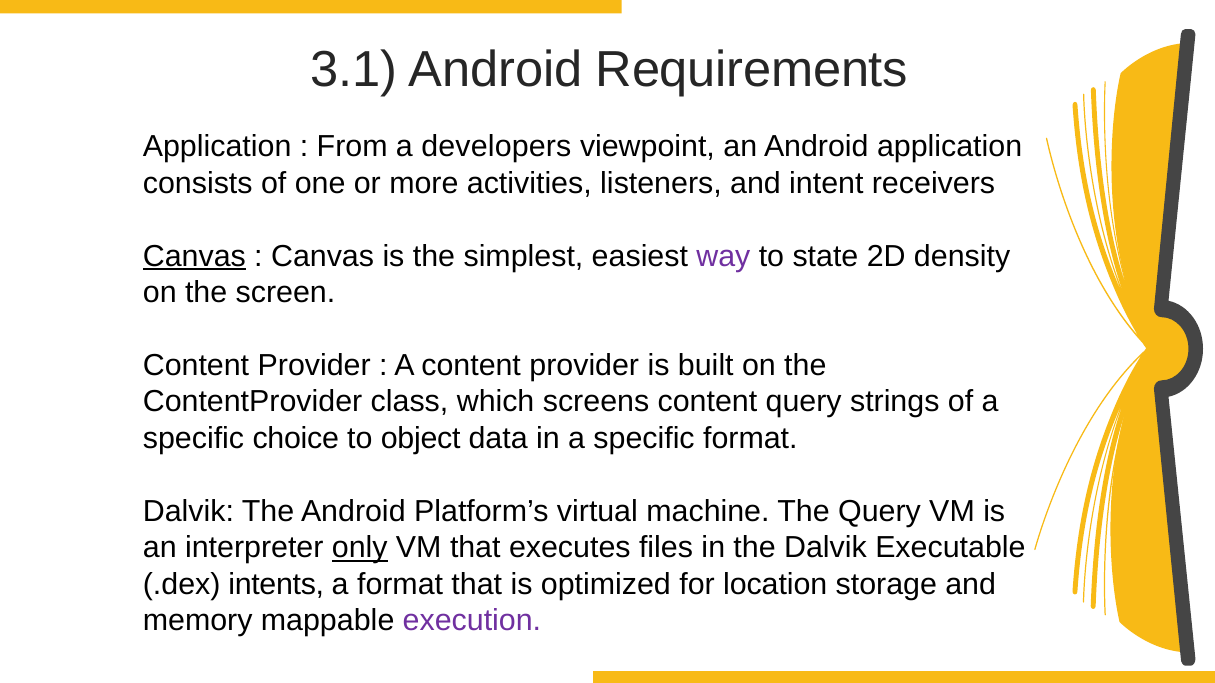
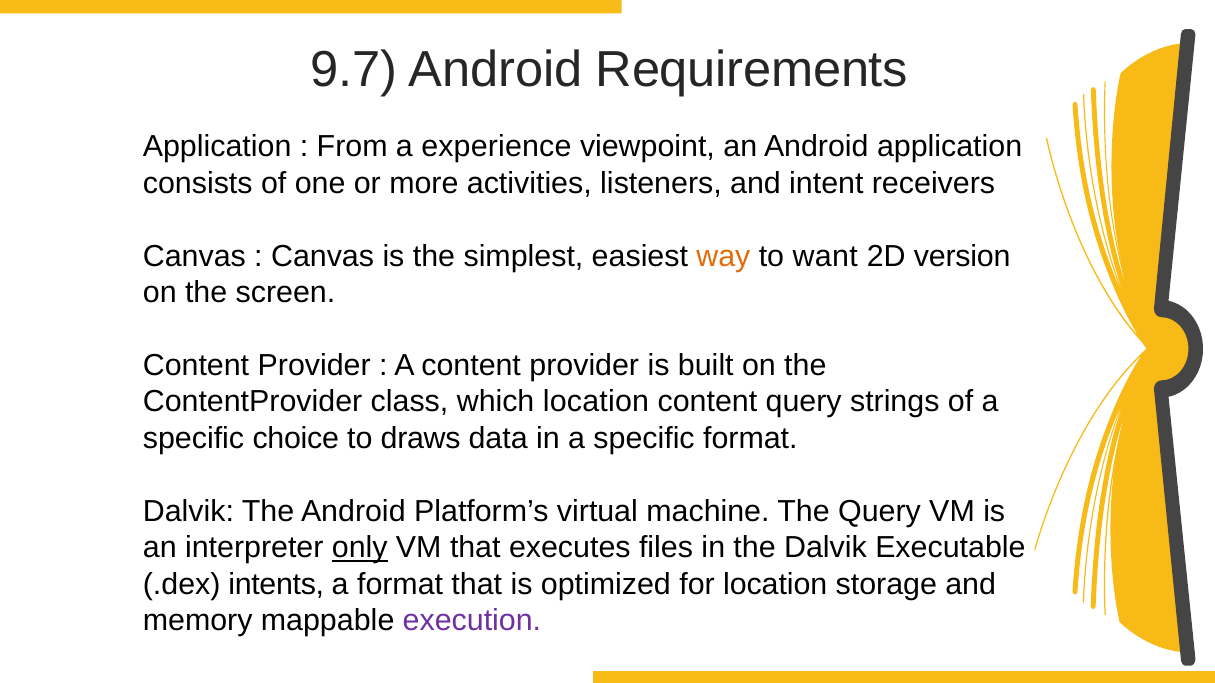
3.1: 3.1 -> 9.7 (354, 70)
developers: developers -> experience (496, 147)
Canvas underline: present -> none (194, 256)
way colour: purple -> orange (723, 256)
state: state -> want (825, 256)
density: density -> version (962, 256)
which screens: screens -> location (596, 402)
object: object -> draws (421, 439)
